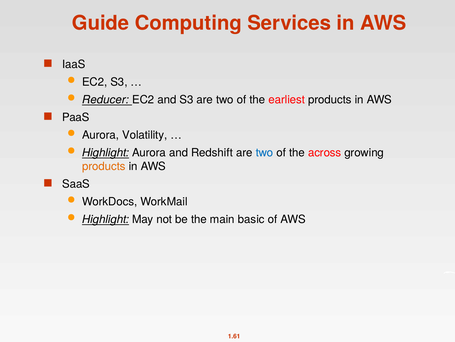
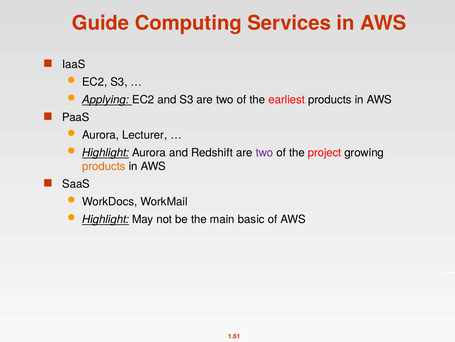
Reducer: Reducer -> Applying (106, 100)
Volatility: Volatility -> Lecturer (145, 135)
two colour: blue -> purple (264, 152)
across: across -> project (325, 152)
